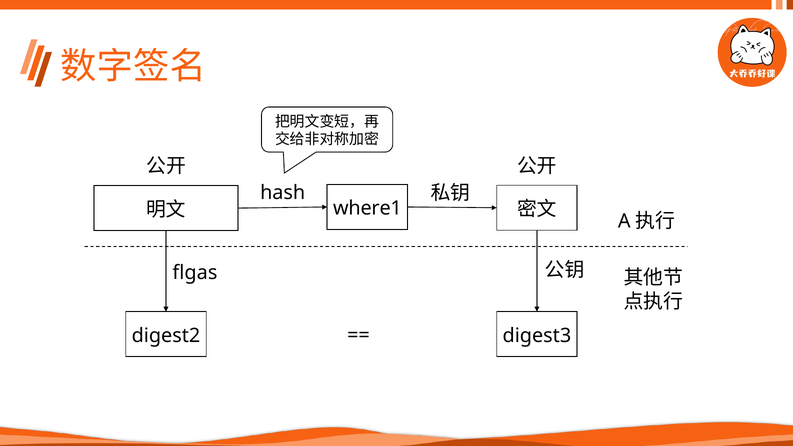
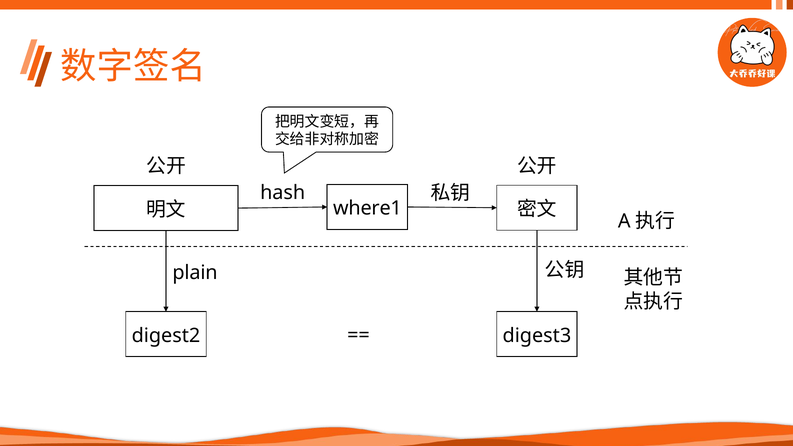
flgas: flgas -> plain (195, 273)
